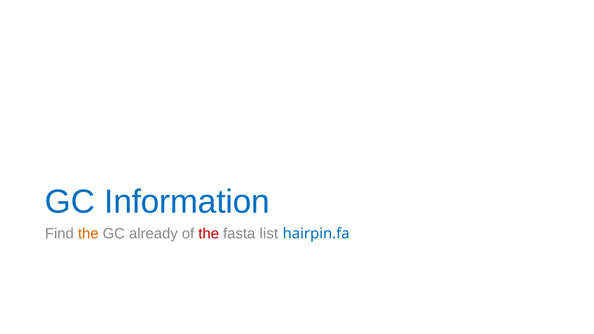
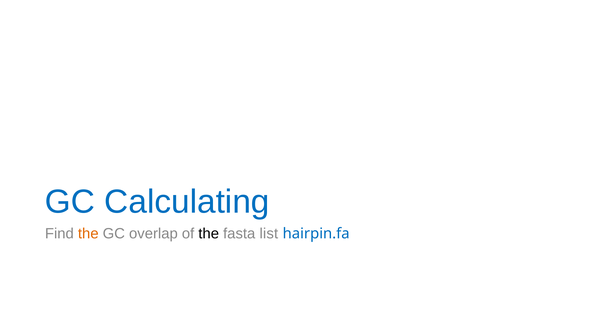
Information: Information -> Calculating (187, 202)
already: already -> overlap (153, 234)
the colour: red -> black (209, 234)
